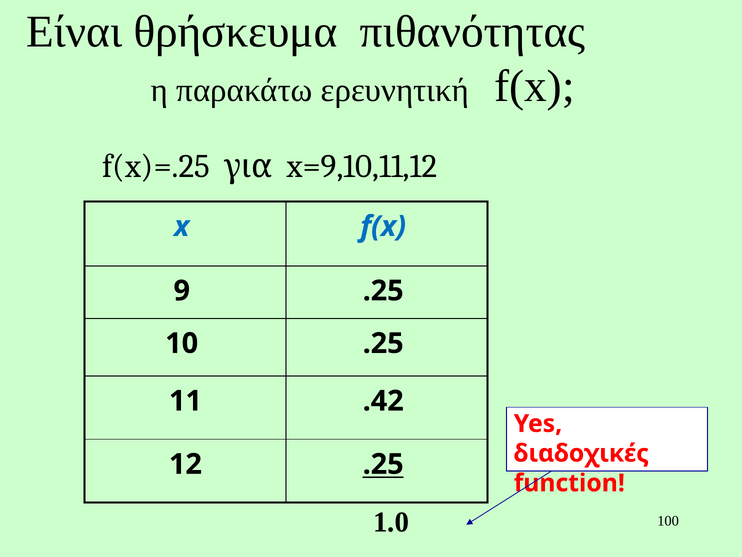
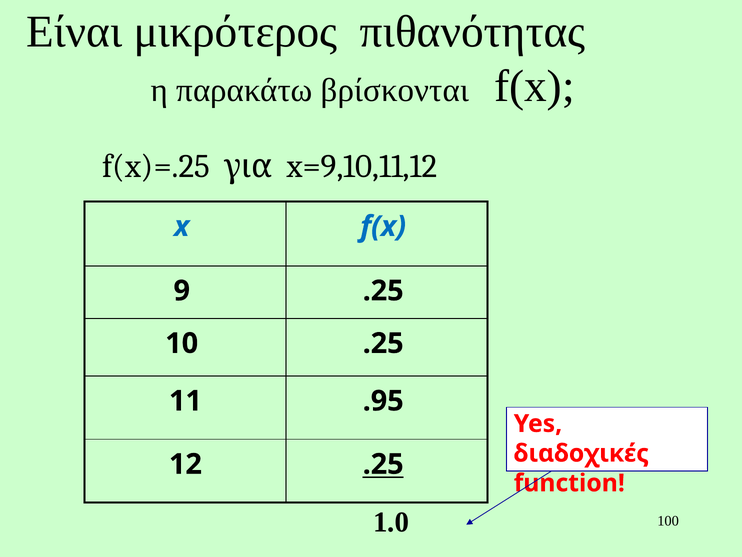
θρήσκευμα: θρήσκευμα -> μικρότερος (235, 32)
ερευνητική: ερευνητική -> βρίσκονται (395, 90)
.42: .42 -> .95 (383, 401)
